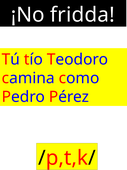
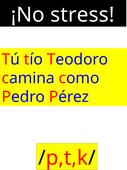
fridda: fridda -> stress (82, 15)
